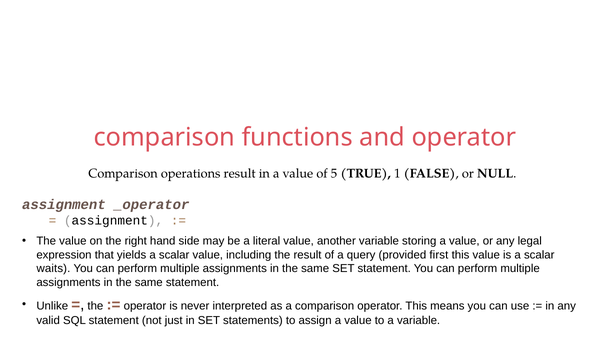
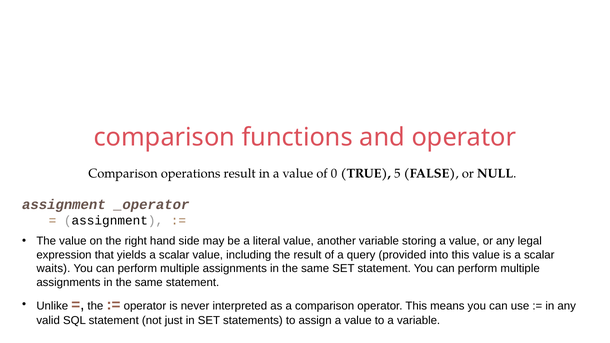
5: 5 -> 0 (334, 174)
1: 1 -> 5 (397, 174)
first: first -> into (439, 255)
